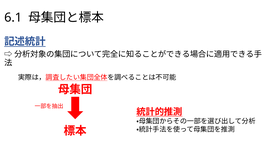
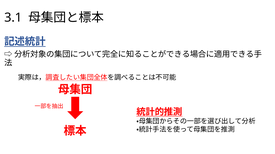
6.1: 6.1 -> 3.1 (13, 18)
